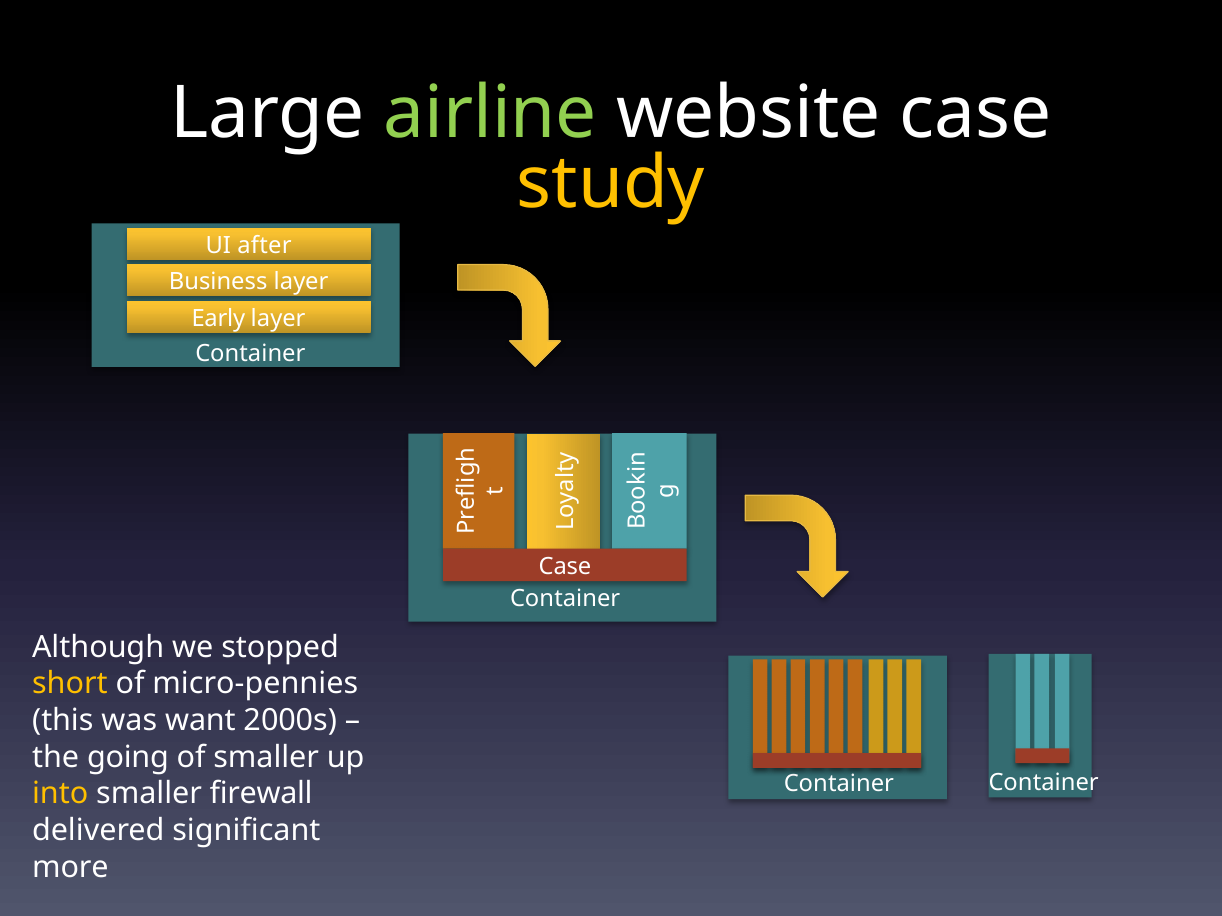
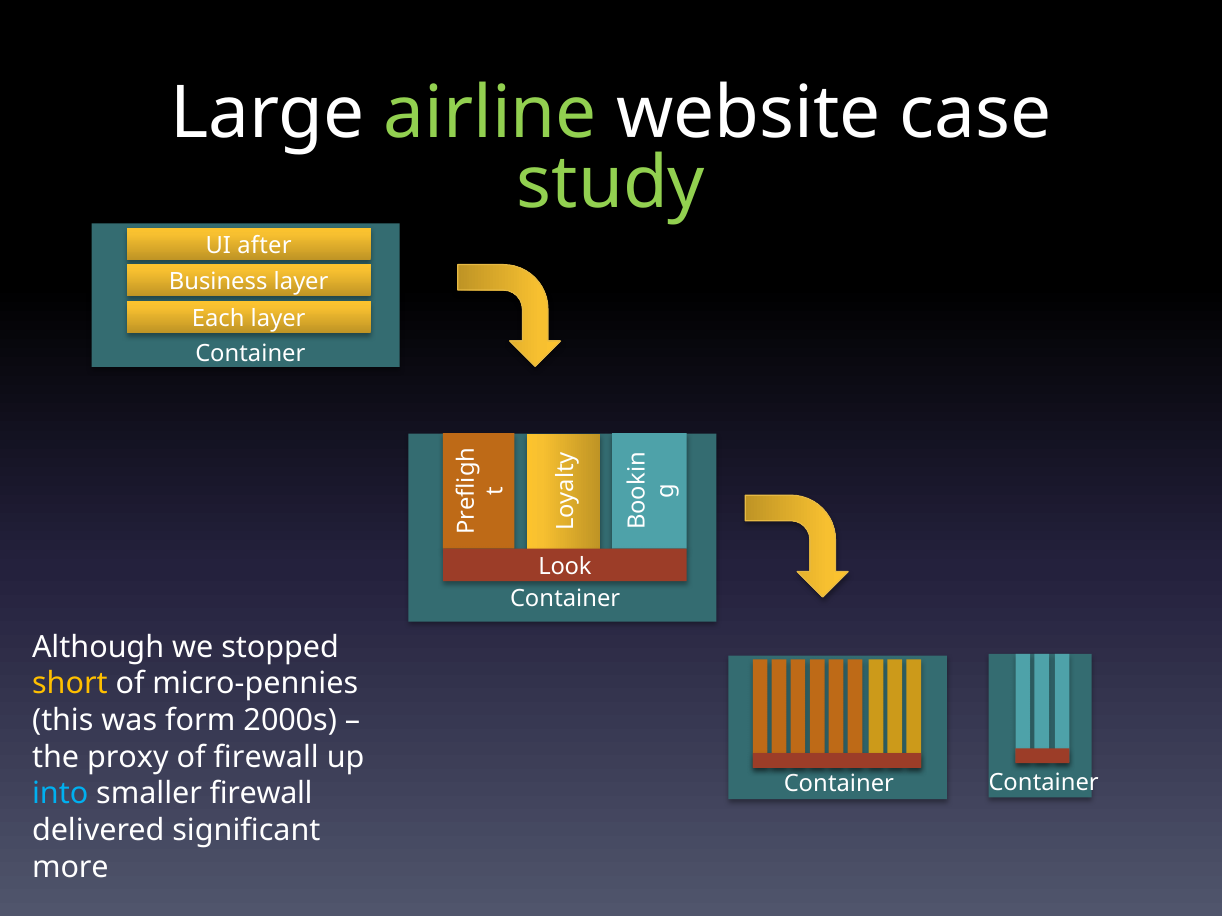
study colour: yellow -> light green (611, 183)
Early: Early -> Each (218, 319)
Case: Case -> Look (565, 567)
want: want -> form (200, 721)
going: going -> proxy (128, 758)
of smaller: smaller -> firewall (266, 758)
into colour: yellow -> light blue (60, 794)
